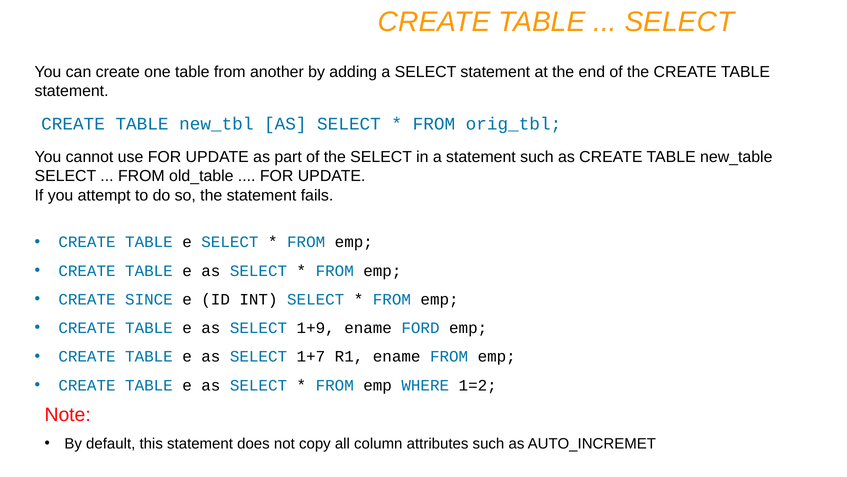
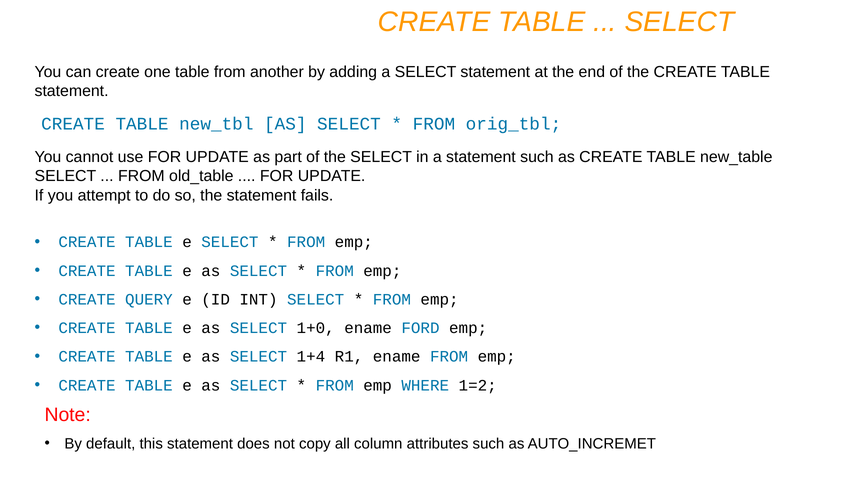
SINCE: SINCE -> QUERY (149, 299)
1+9: 1+9 -> 1+0 (316, 328)
1+7: 1+7 -> 1+4 (311, 356)
